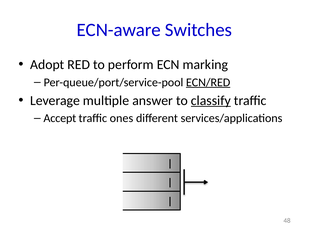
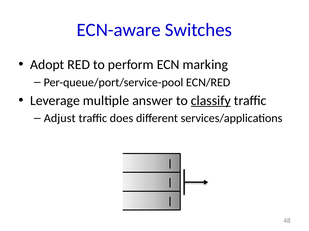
ECN/RED underline: present -> none (208, 83)
Accept: Accept -> Adjust (60, 119)
ones: ones -> does (121, 119)
